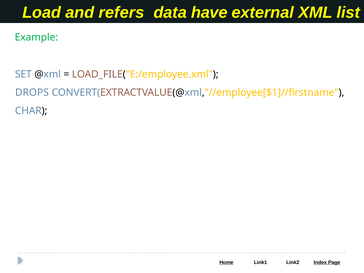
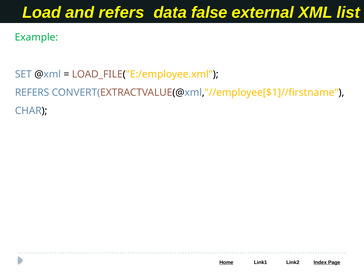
have: have -> false (209, 13)
DROPS: DROPS -> REFERS (32, 93)
